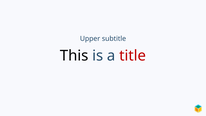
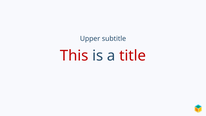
This colour: black -> red (74, 56)
